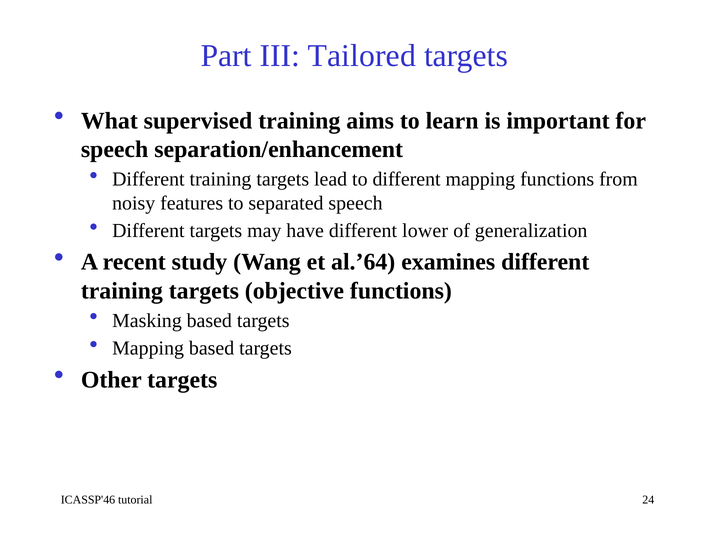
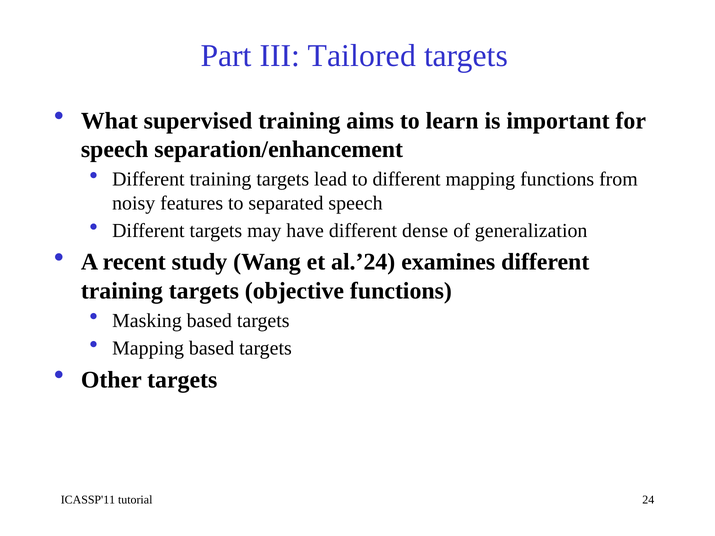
lower: lower -> dense (425, 231)
al.’64: al.’64 -> al.’24 (363, 262)
ICASSP'46: ICASSP'46 -> ICASSP'11 (88, 500)
